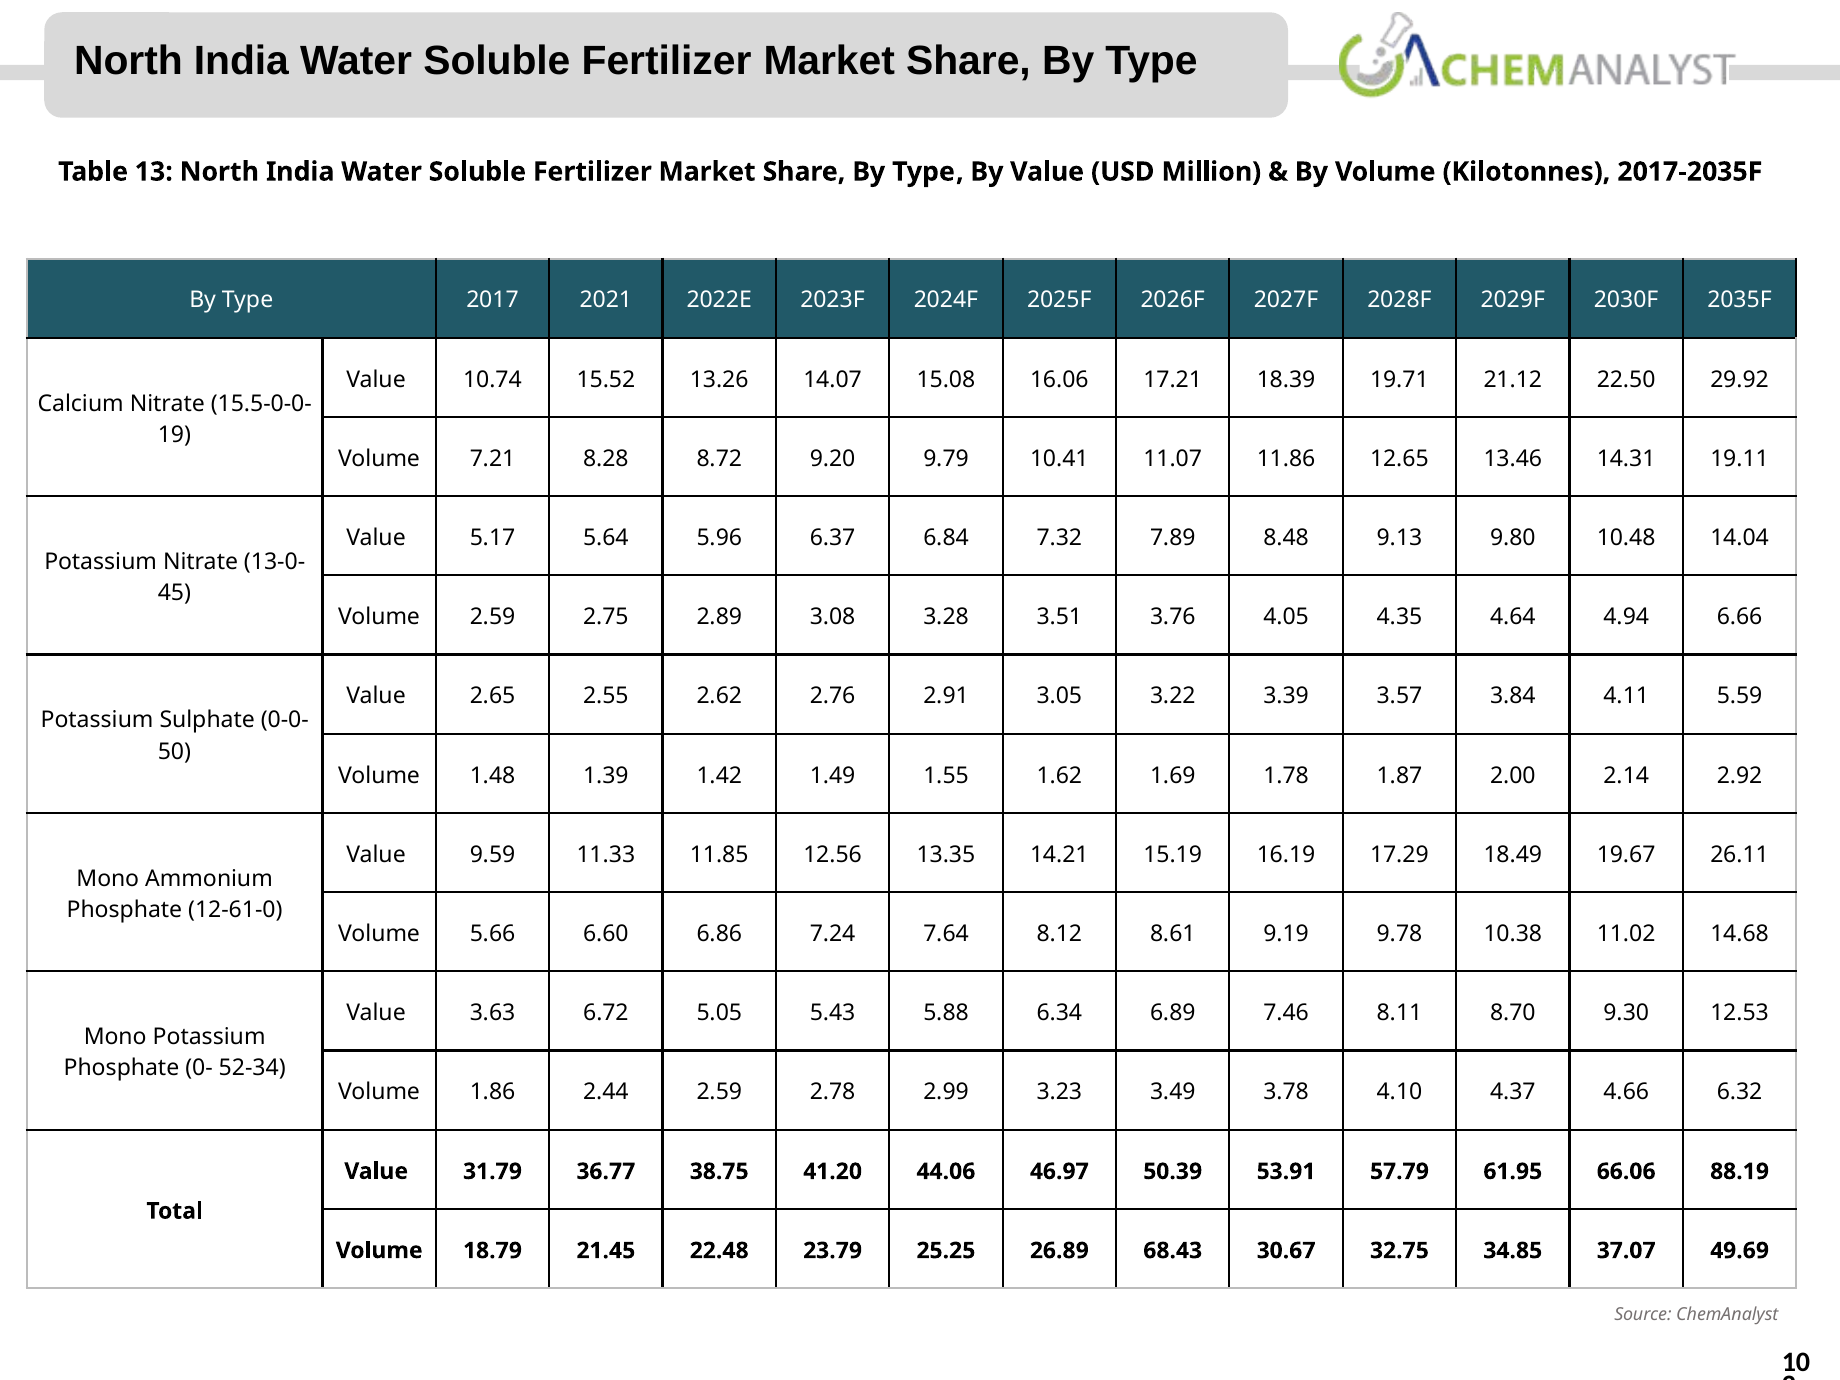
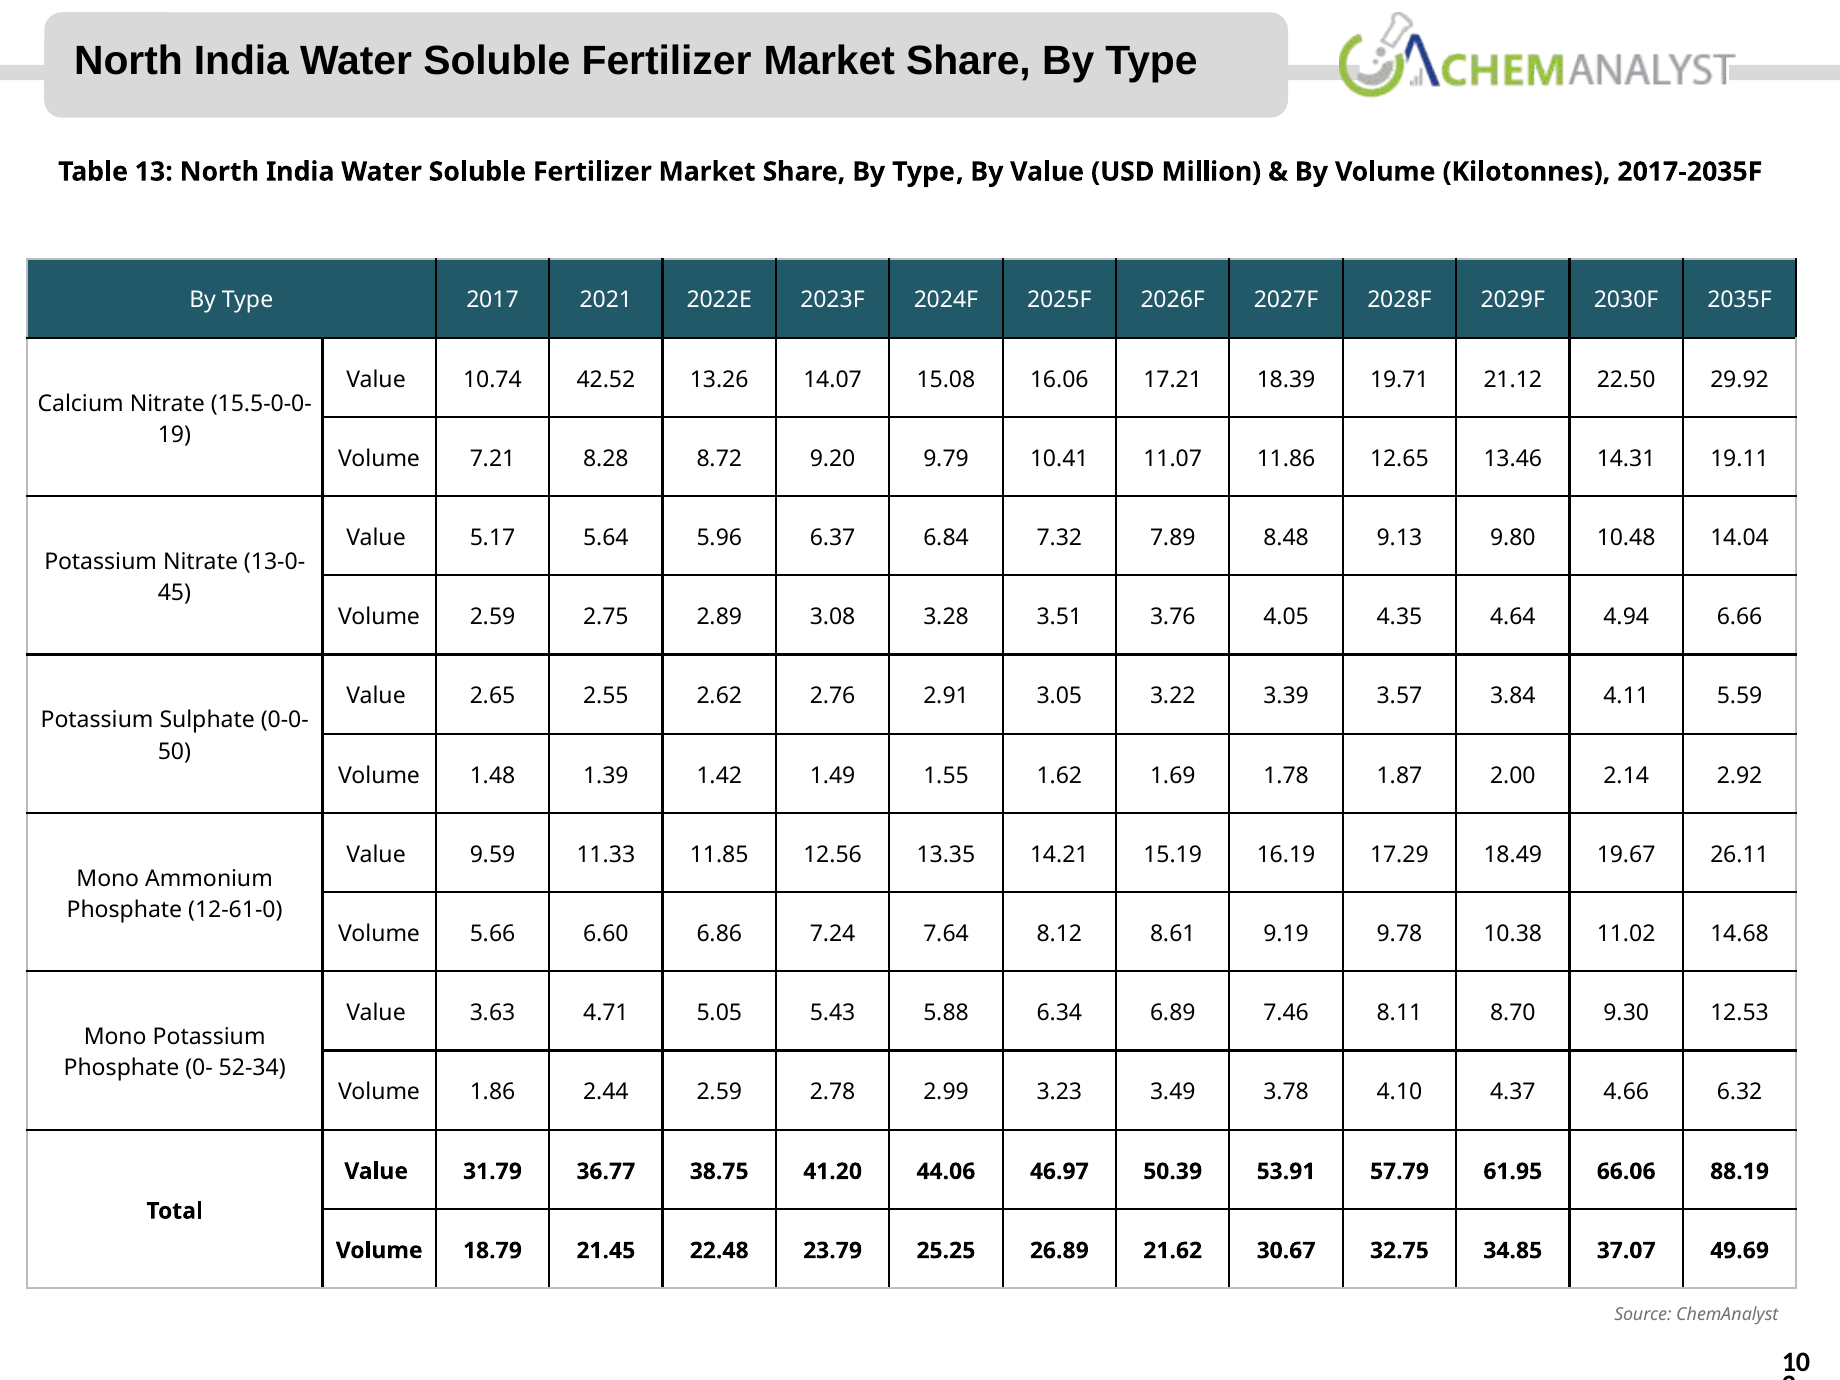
15.52: 15.52 -> 42.52 (606, 380)
6.72: 6.72 -> 4.71 (606, 1013)
68.43: 68.43 -> 21.62 (1173, 1251)
